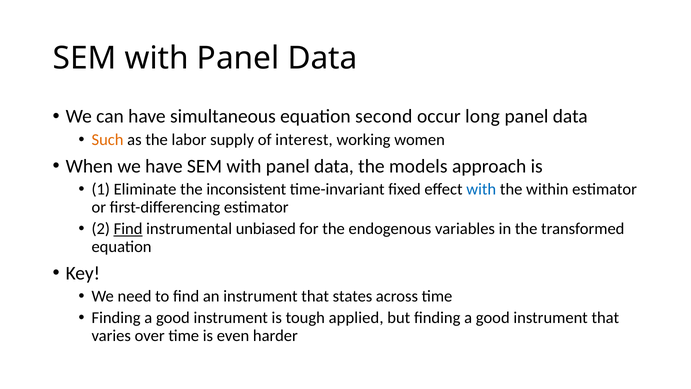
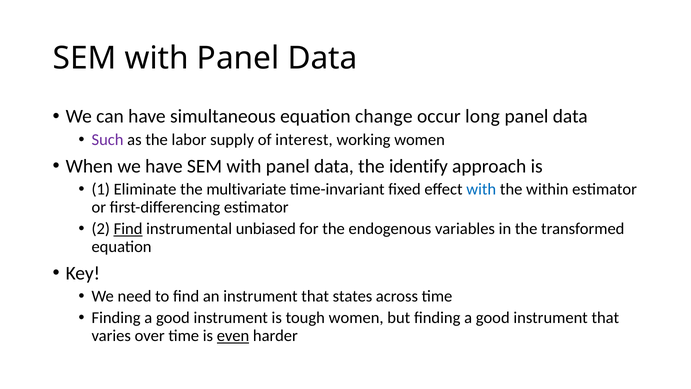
second: second -> change (384, 116)
Such colour: orange -> purple (108, 140)
models: models -> identify (418, 166)
inconsistent: inconsistent -> multivariate (246, 189)
tough applied: applied -> women (356, 318)
even underline: none -> present (233, 335)
